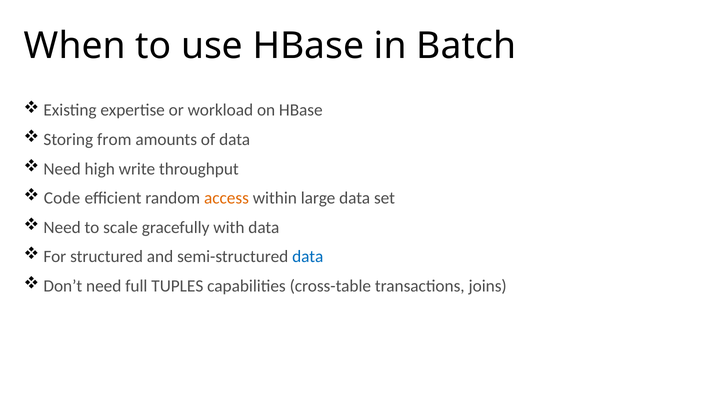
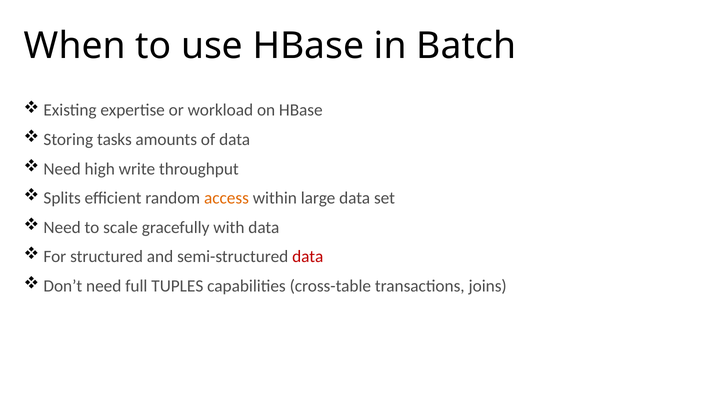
from: from -> tasks (114, 140)
Code: Code -> Splits (62, 198)
data colour: blue -> red (308, 257)
